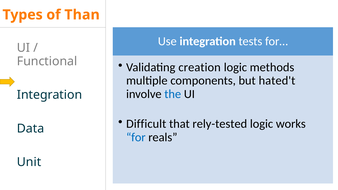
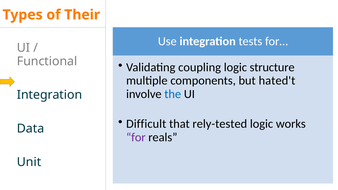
Than: Than -> Their (82, 15)
creation: creation -> coupling (200, 67)
methods: methods -> structure (272, 67)
for colour: blue -> purple (136, 137)
